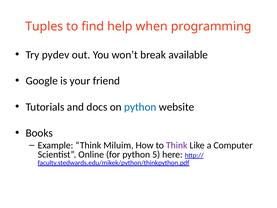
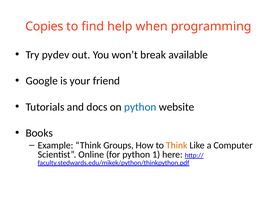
Tuples: Tuples -> Copies (44, 26)
Miluim: Miluim -> Groups (118, 145)
Think colour: purple -> orange (177, 145)
5: 5 -> 1 (156, 154)
